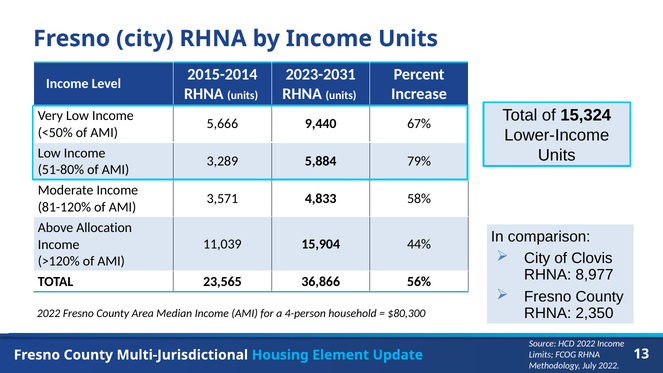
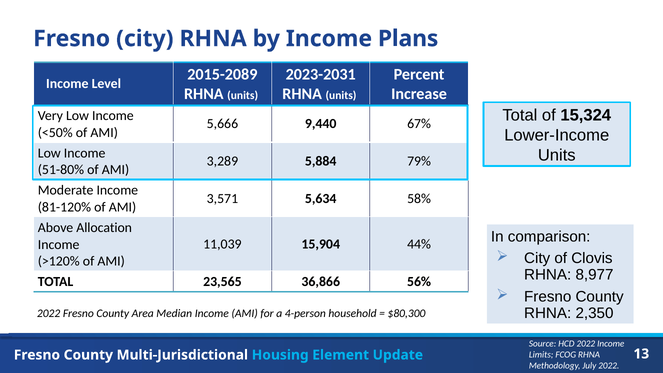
Income Units: Units -> Plans (408, 39)
2015-2014: 2015-2014 -> 2015-2089 (222, 74)
4,833: 4,833 -> 5,634 (321, 198)
